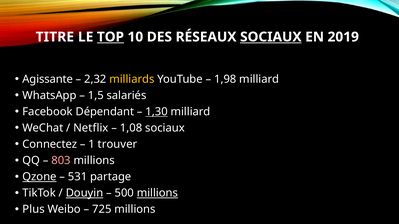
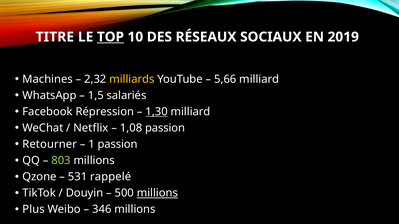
SOCIAUX underline: present -> none (271, 37)
Agissante: Agissante -> Machines (48, 79)
1,98: 1,98 -> 5,66 (225, 79)
Dépendant: Dépendant -> Répression (105, 112)
1,08 sociaux: sociaux -> passion (165, 128)
Connectez: Connectez -> Retourner (50, 144)
1 trouver: trouver -> passion (118, 144)
803 colour: pink -> light green (61, 161)
Qzone underline: present -> none (39, 177)
partage: partage -> rappelé (111, 177)
Douyin underline: present -> none (85, 193)
725: 725 -> 346 (102, 210)
